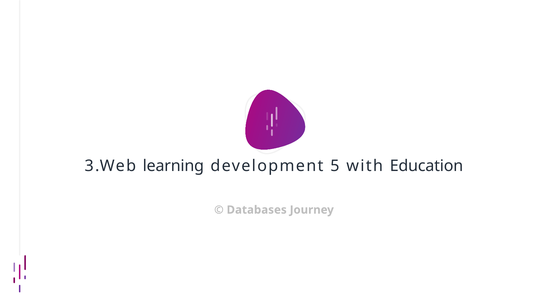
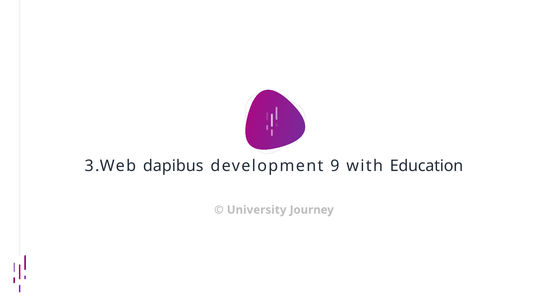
learning: learning -> dapibus (173, 166)
5: 5 -> 9 (335, 166)
Databases: Databases -> University (257, 210)
